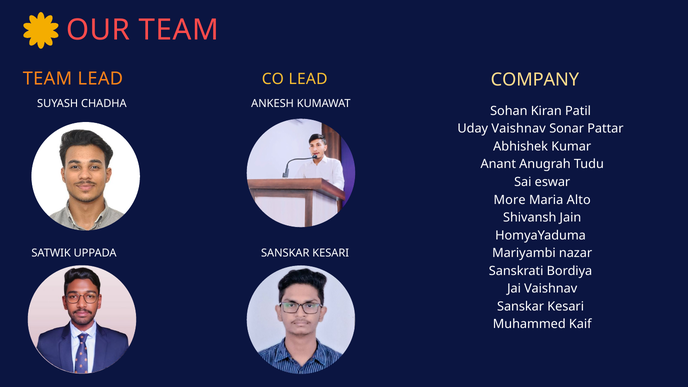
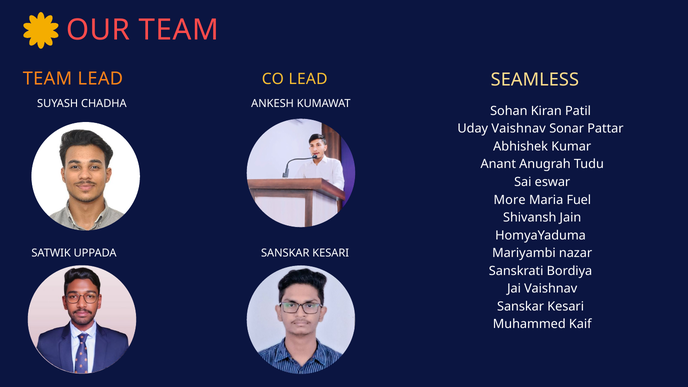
COMPANY: COMPANY -> SEAMLESS (535, 80)
Alto: Alto -> Fuel (579, 200)
